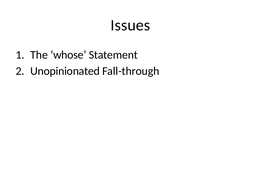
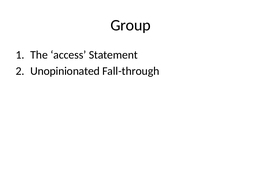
Issues: Issues -> Group (131, 25)
whose: whose -> access (68, 55)
